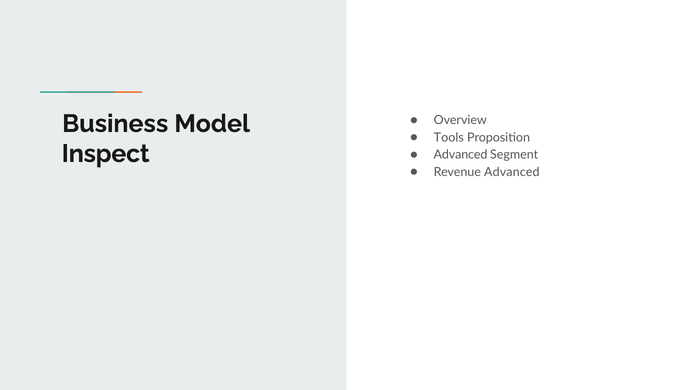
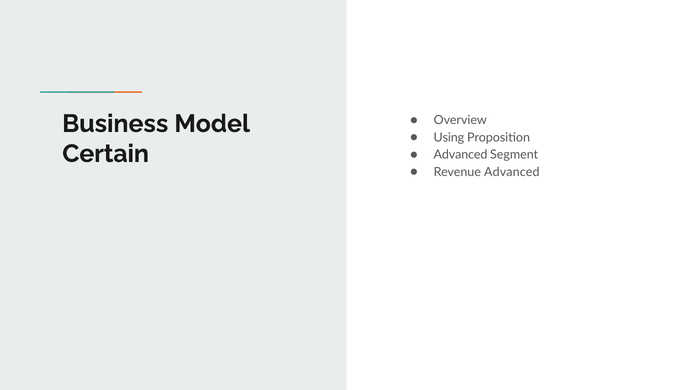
Tools: Tools -> Using (449, 137)
Inspect: Inspect -> Certain (106, 154)
